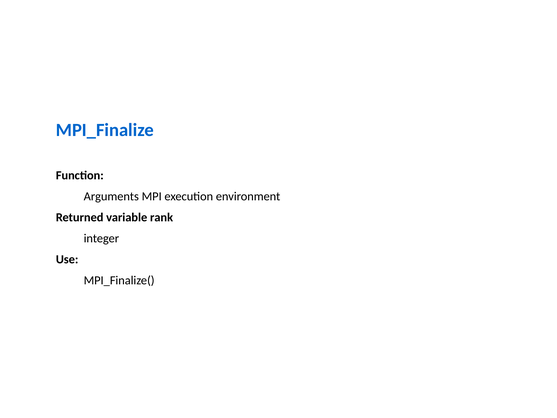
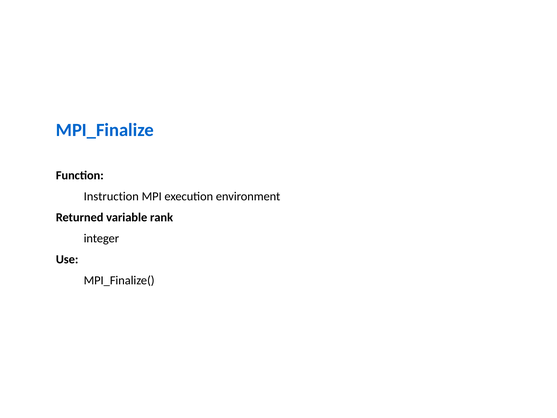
Arguments: Arguments -> Instruction (111, 196)
